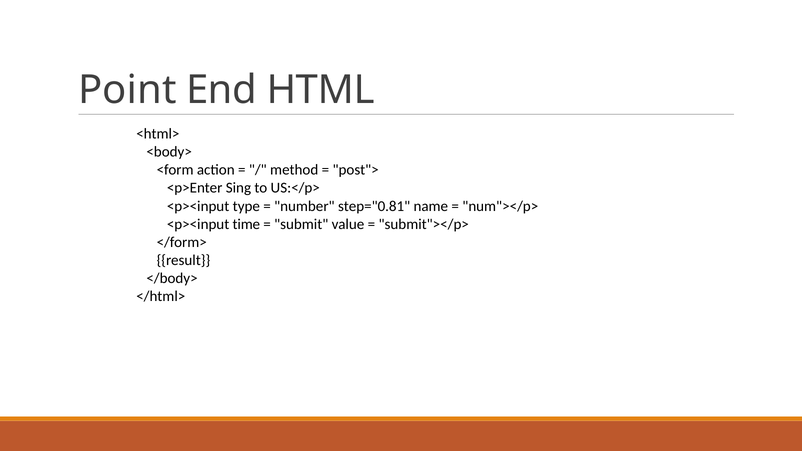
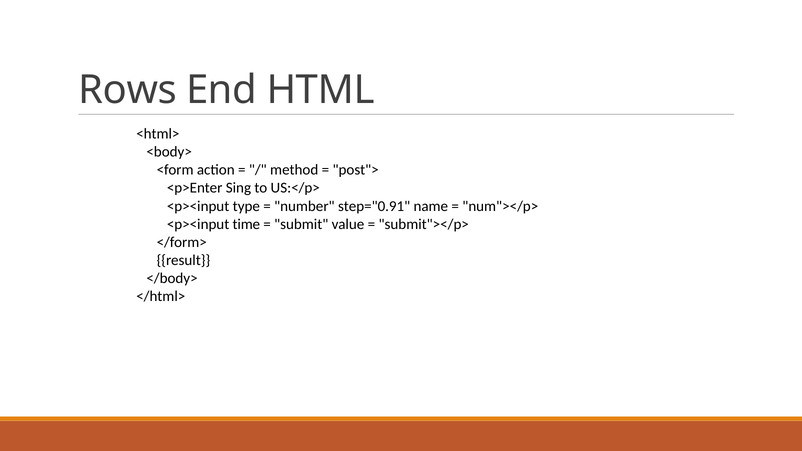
Point: Point -> Rows (128, 90)
step="0.81: step="0.81 -> step="0.91 (374, 206)
